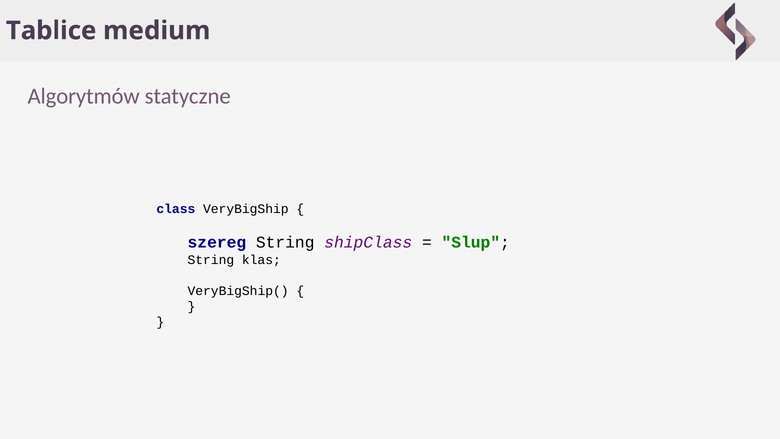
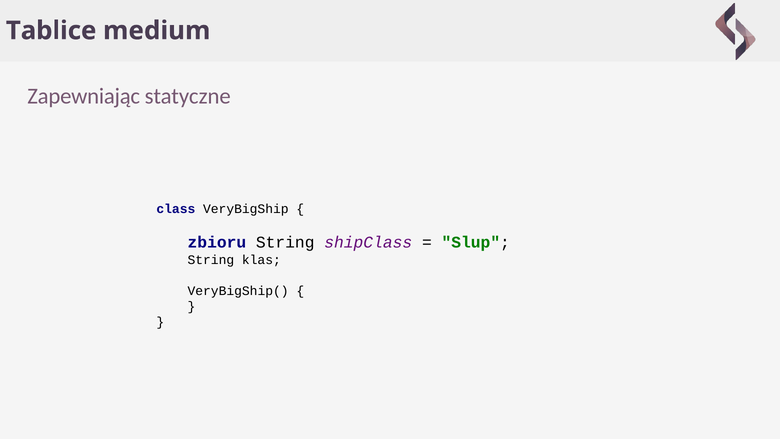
Algorytmów: Algorytmów -> Zapewniając (84, 96)
szereg: szereg -> zbioru (217, 242)
